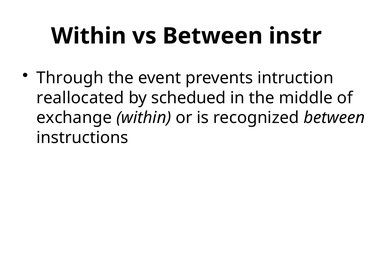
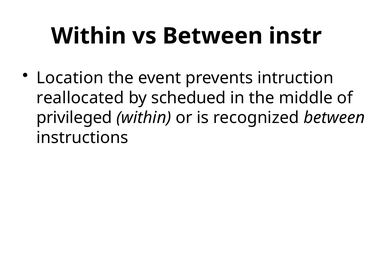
Through: Through -> Location (70, 78)
exchange: exchange -> privileged (74, 118)
